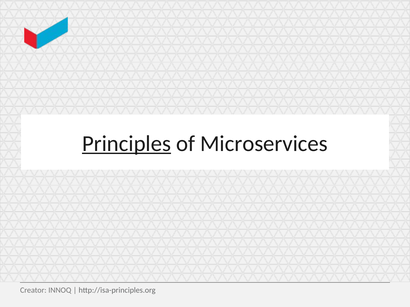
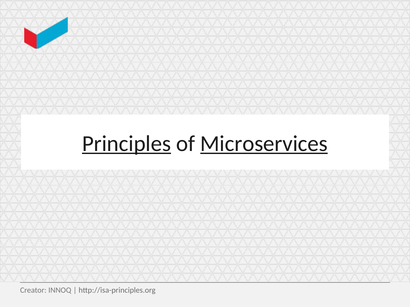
Microservices underline: none -> present (264, 144)
